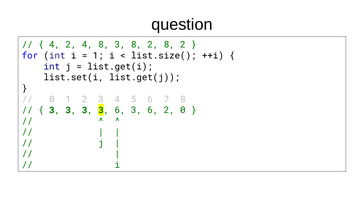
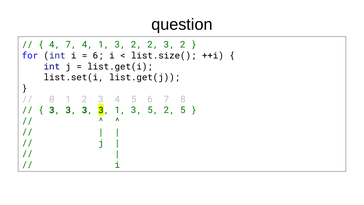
4 2: 2 -> 7 (71, 45)
4 8: 8 -> 1 (104, 45)
8: 8 -> 2 (136, 45)
8: 8 -> 3 (169, 45)
1: 1 -> 6 (98, 55)
3 3 6: 6 -> 1 (120, 110)
6: 6 -> 5 (153, 110)
2 0: 0 -> 5 (183, 110)
